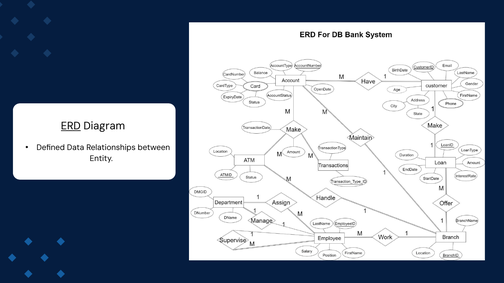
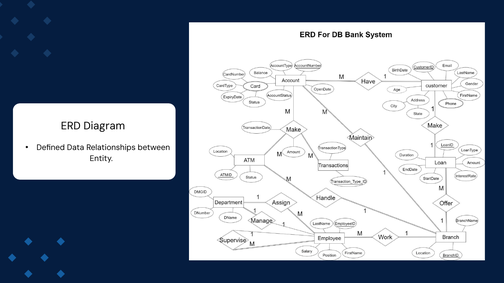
ERD underline: present -> none (71, 126)
